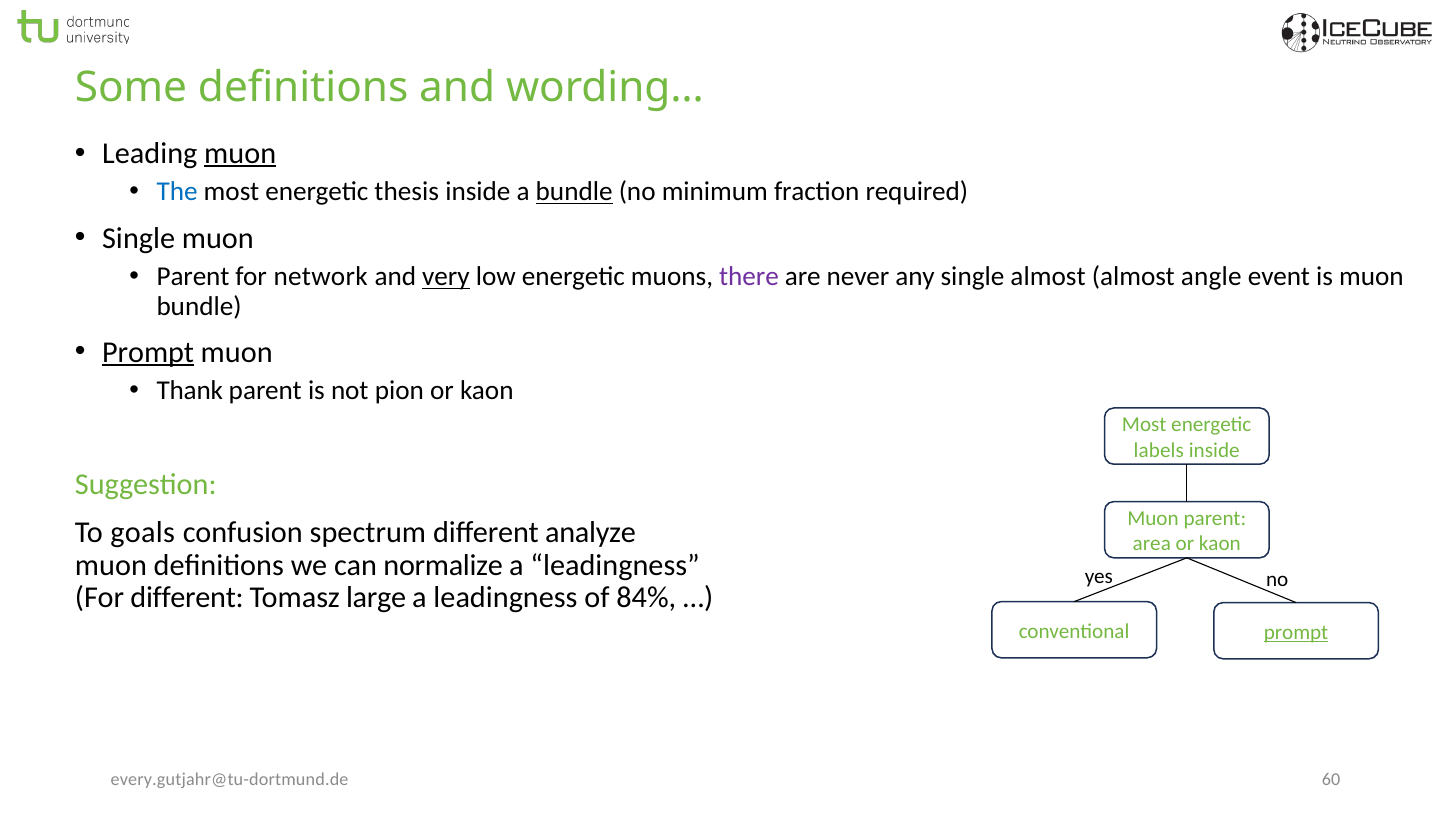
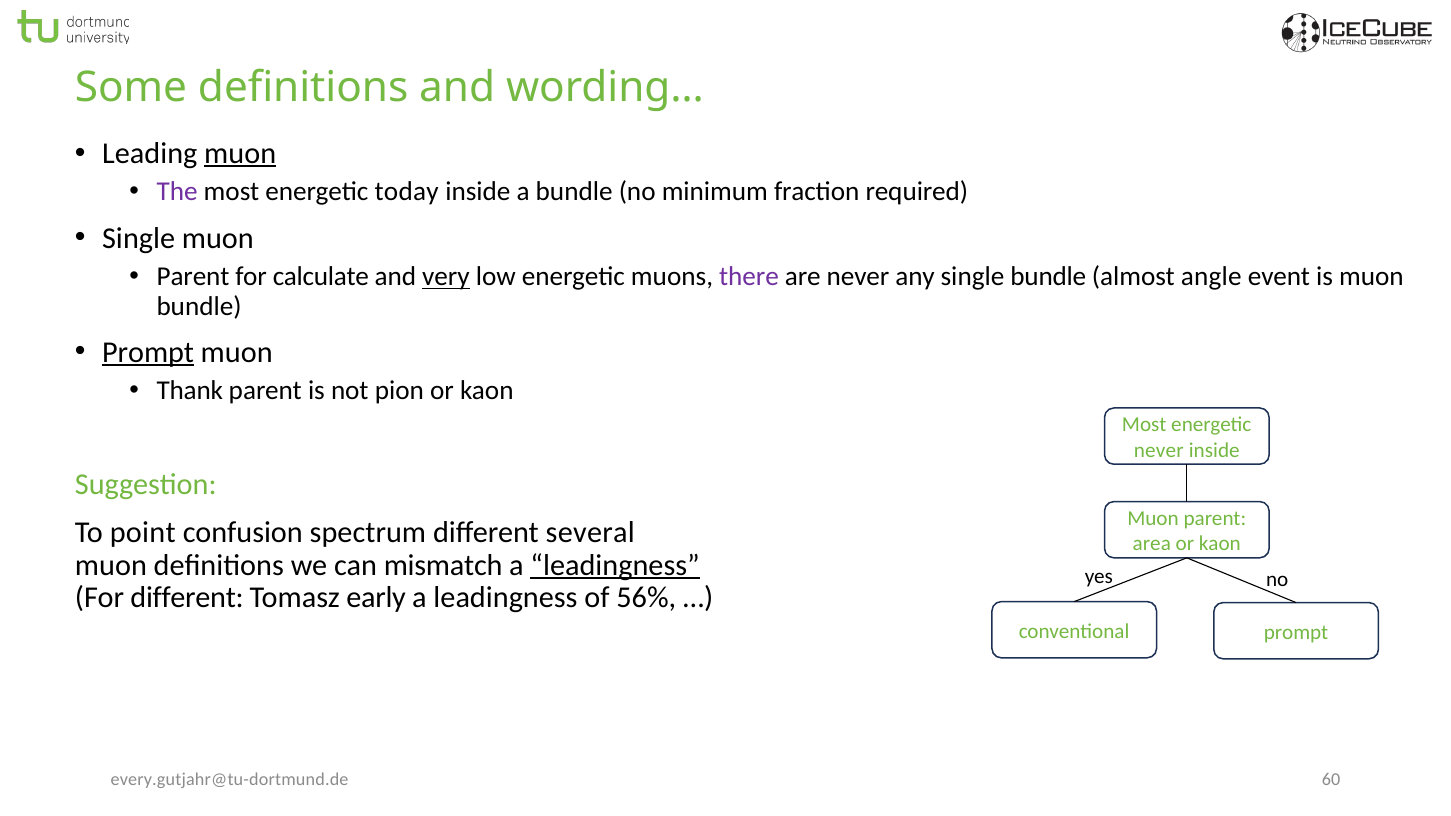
The colour: blue -> purple (177, 192)
thesis: thesis -> today (407, 192)
bundle underline: present -> none (574, 192)
network: network -> calculate (321, 277)
single almost: almost -> bundle (1048, 277)
labels: labels -> never (1159, 450)
goals: goals -> point (143, 533)
analyze: analyze -> several (590, 533)
normalize: normalize -> mismatch (443, 565)
leadingness underline: none -> present (615, 565)
large: large -> early (376, 598)
84%: 84% -> 56% (646, 598)
prompt underline: present -> none (1296, 632)
